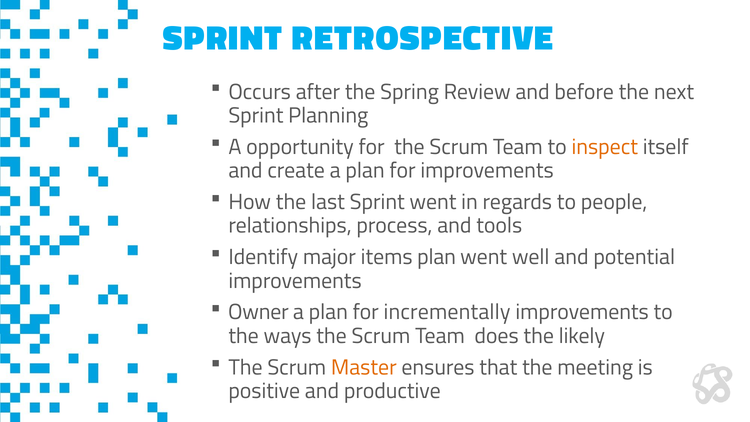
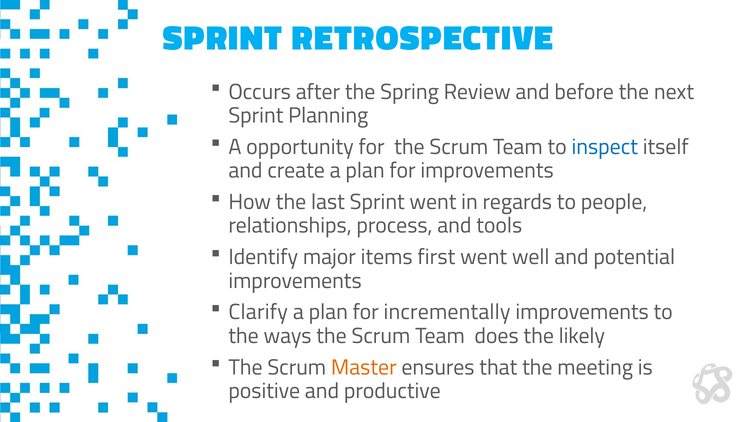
inspect colour: orange -> blue (605, 147)
items plan: plan -> first (436, 257)
Owner: Owner -> Clarify (258, 312)
